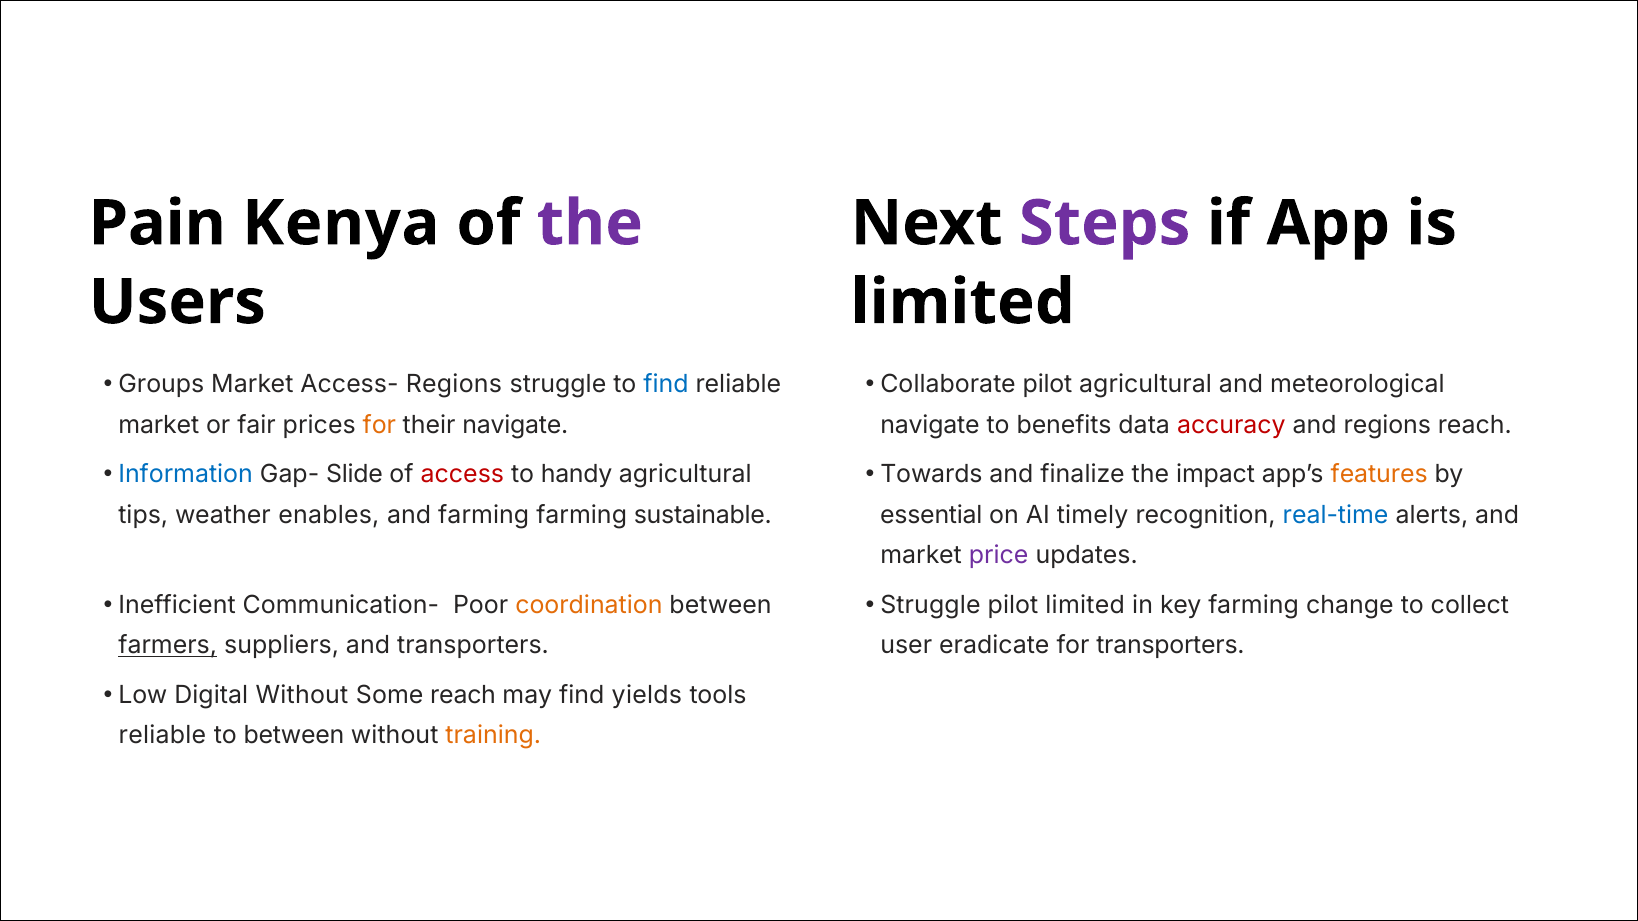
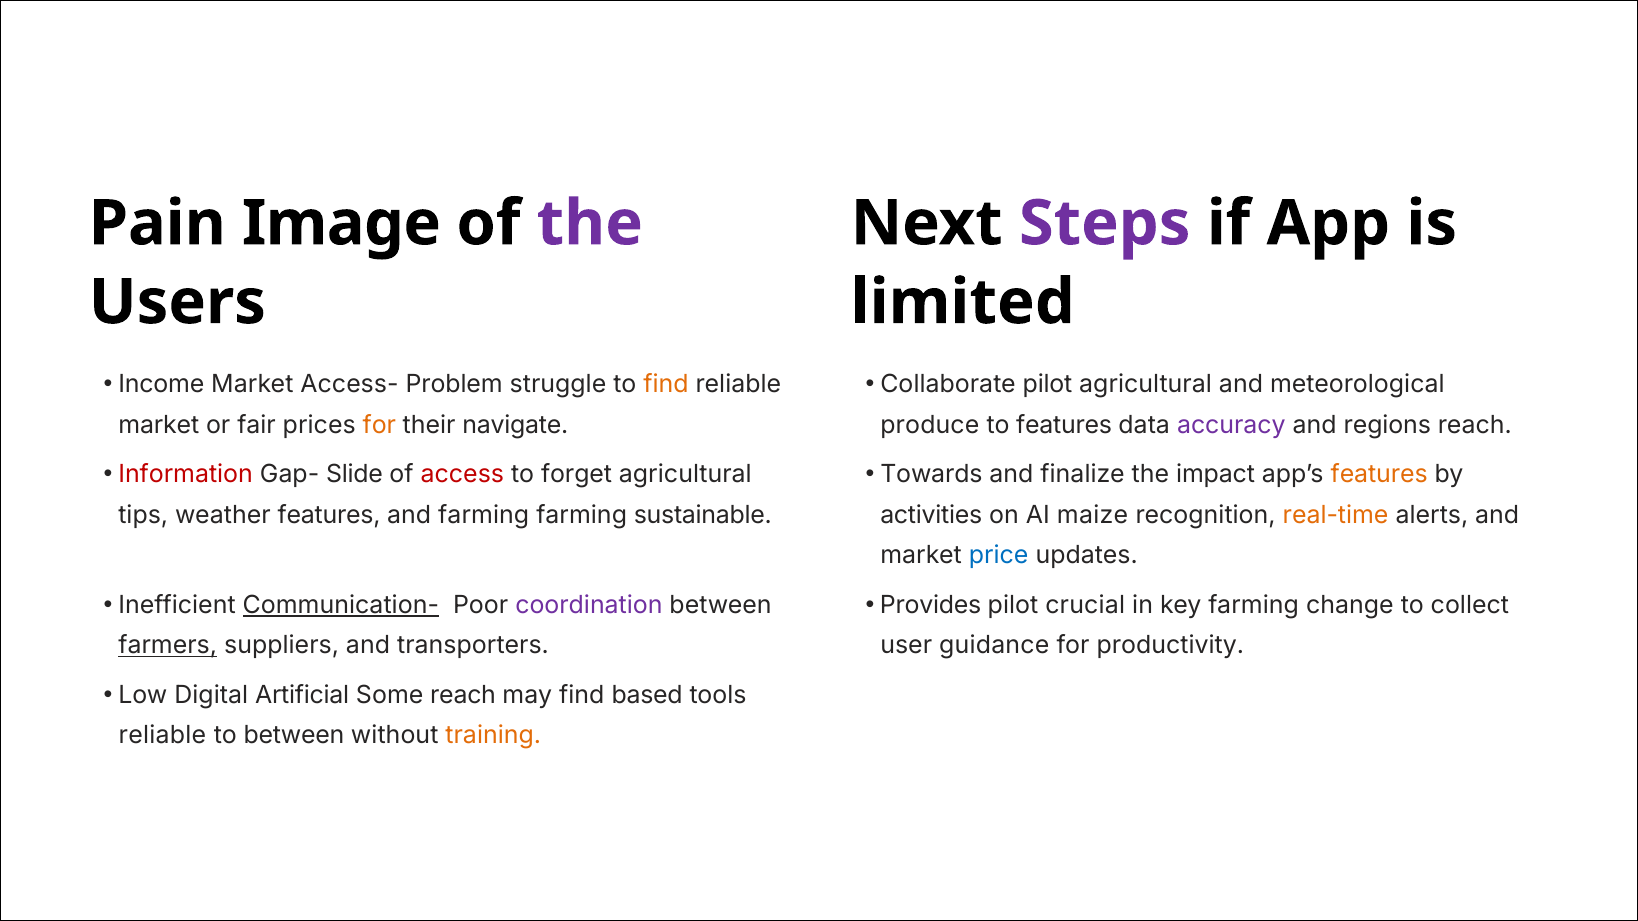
Kenya: Kenya -> Image (341, 224)
Groups: Groups -> Income (161, 384)
Access- Regions: Regions -> Problem (454, 384)
find colour: blue -> orange (666, 384)
navigate: navigate -> produce (930, 425)
to benefits: benefits -> features (1064, 425)
accuracy colour: red -> purple (1231, 425)
Information colour: blue -> red (186, 475)
handy: handy -> forget (577, 475)
weather enables: enables -> features (329, 515)
essential: essential -> activities (931, 515)
timely: timely -> maize (1093, 515)
real-time colour: blue -> orange (1336, 515)
price colour: purple -> blue (999, 556)
Communication- underline: none -> present (341, 605)
coordination colour: orange -> purple (589, 605)
Struggle: Struggle -> Provides (931, 605)
pilot limited: limited -> crucial (1085, 605)
eradicate: eradicate -> guidance (994, 646)
for transporters: transporters -> productivity (1170, 646)
Digital Without: Without -> Artificial (302, 696)
yields: yields -> based (647, 696)
